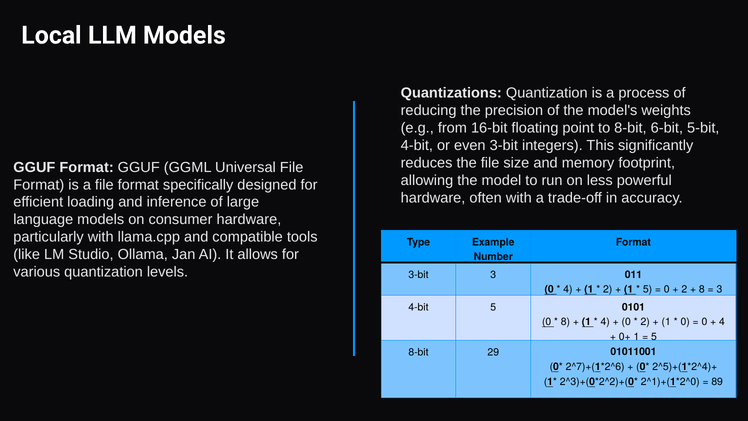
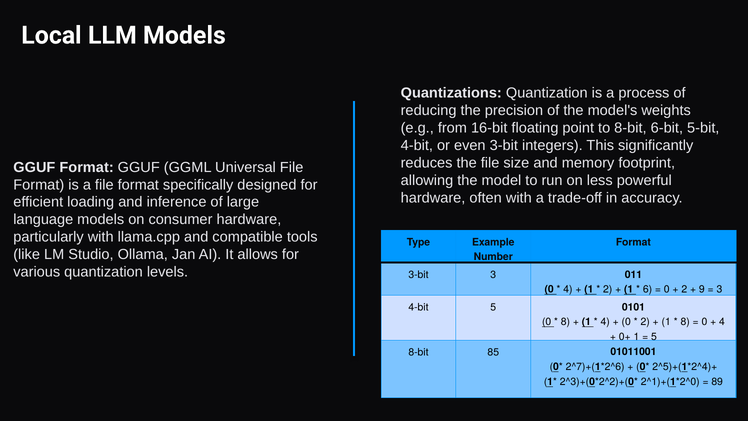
5: 5 -> 6 (647, 289)
8: 8 -> 9 (702, 289)
0: 0 -> 8 (685, 322)
29: 29 -> 85 (493, 352)
